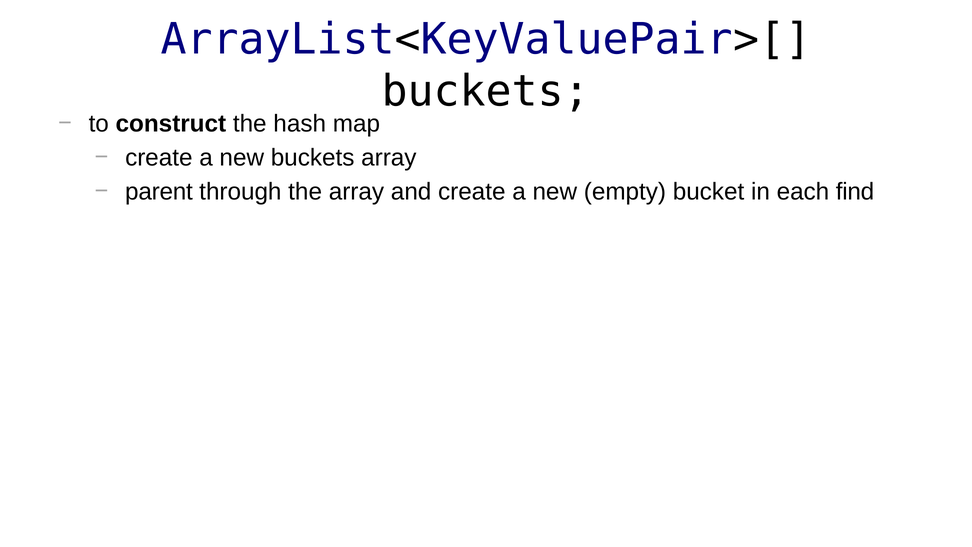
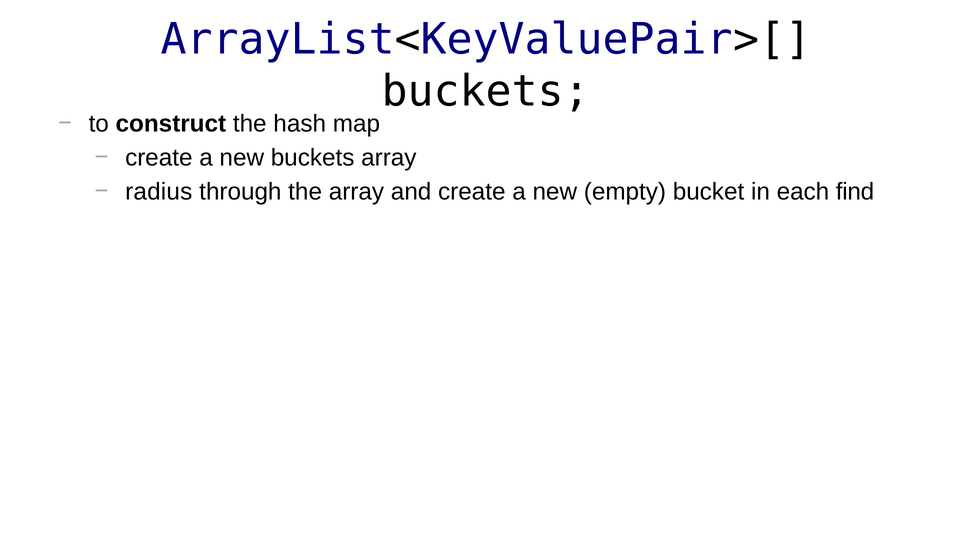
parent: parent -> radius (159, 192)
